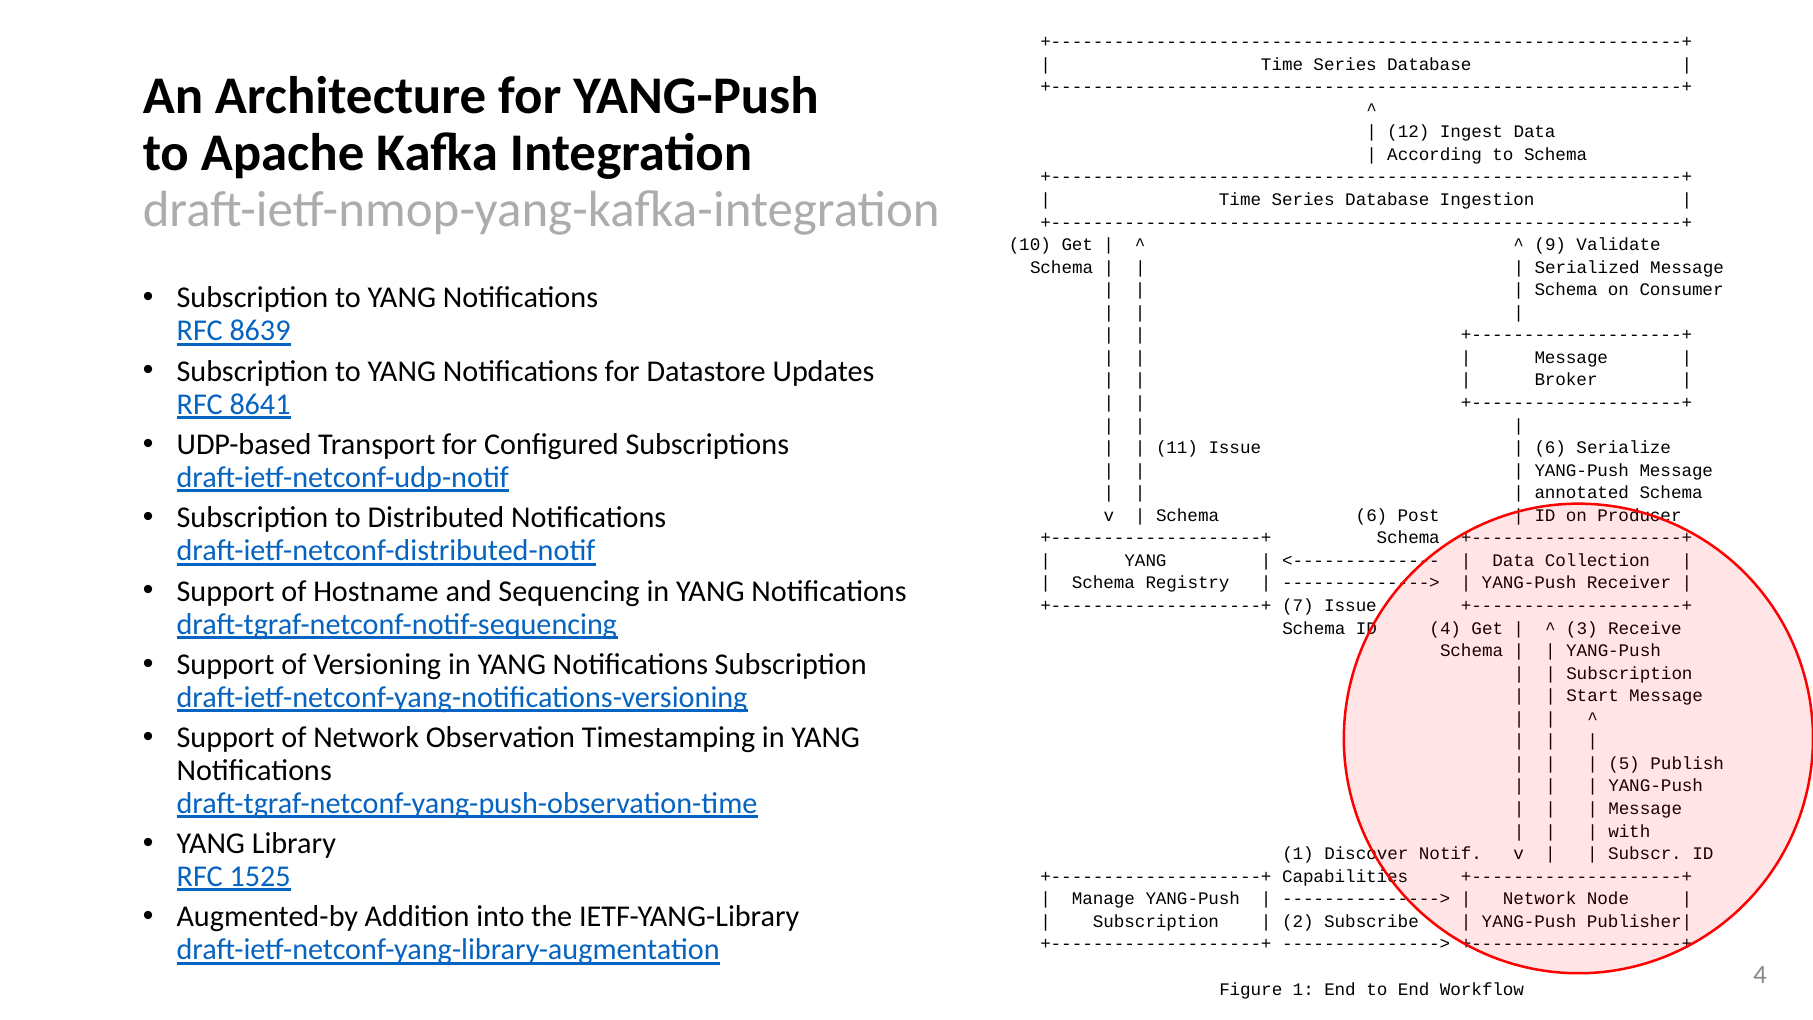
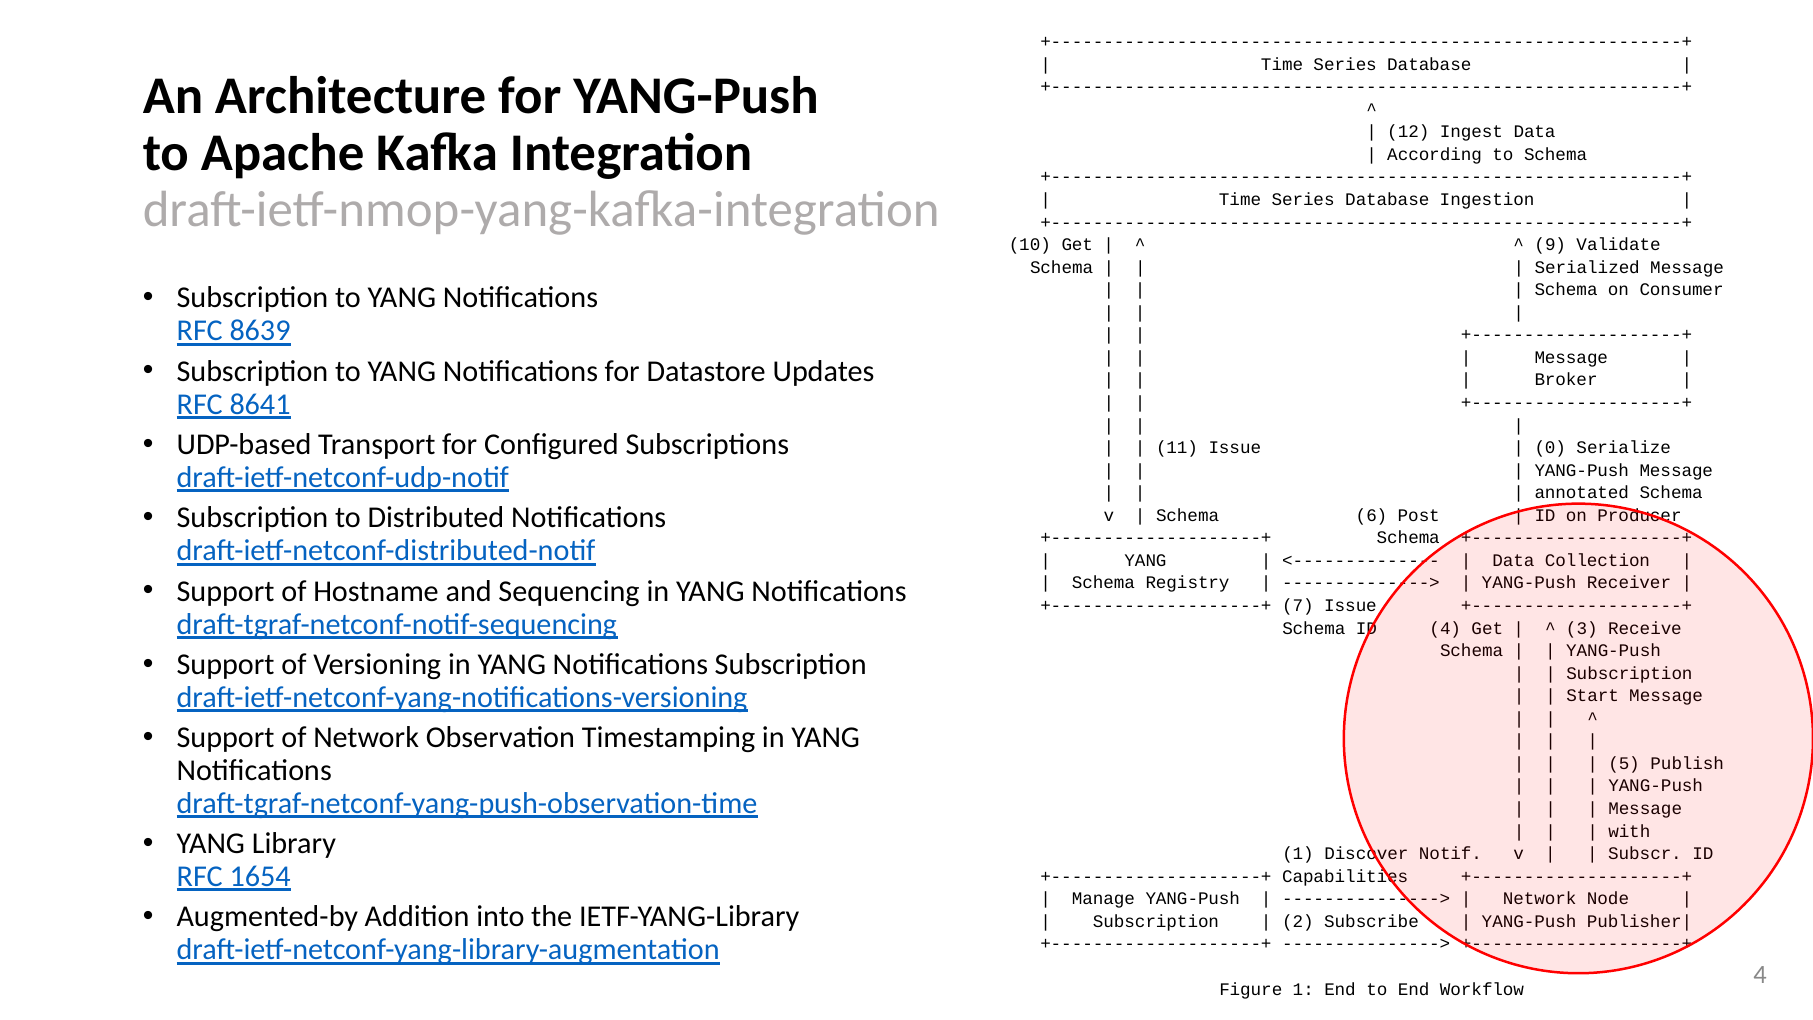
6: 6 -> 0 (1550, 448)
1525: 1525 -> 1654 (260, 877)
